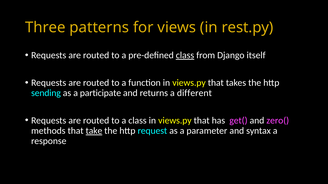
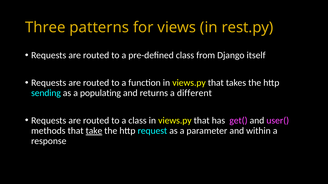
class underline: present -> none (185, 55)
participate: participate -> populating (100, 93)
zero(: zero( -> user( (278, 121)
syntax: syntax -> within (258, 131)
